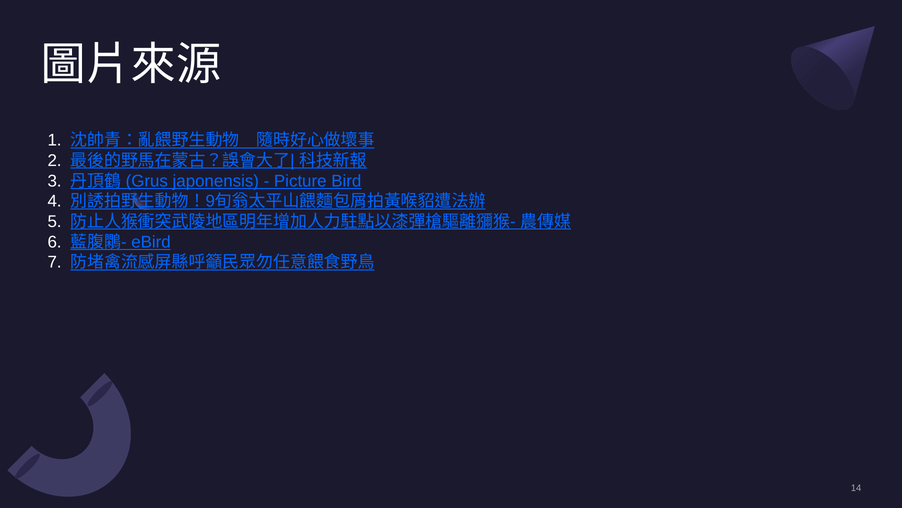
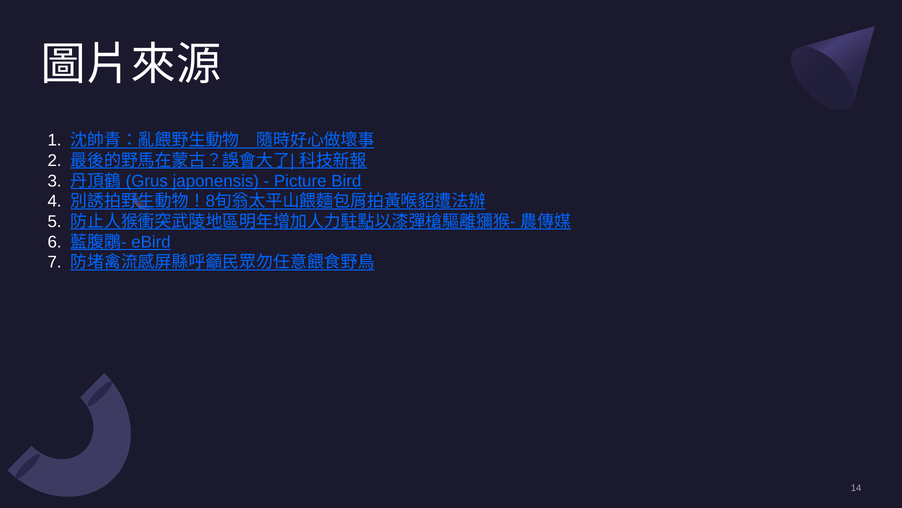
9: 9 -> 8 (210, 201)
